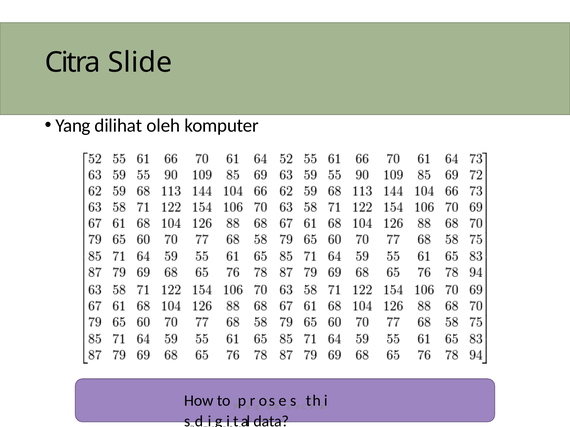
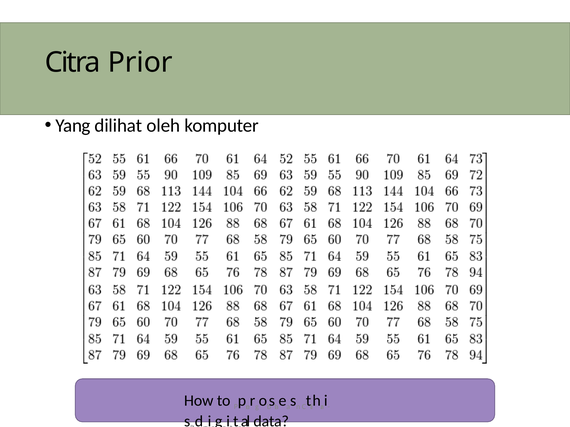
Slide: Slide -> Prior (140, 63)
